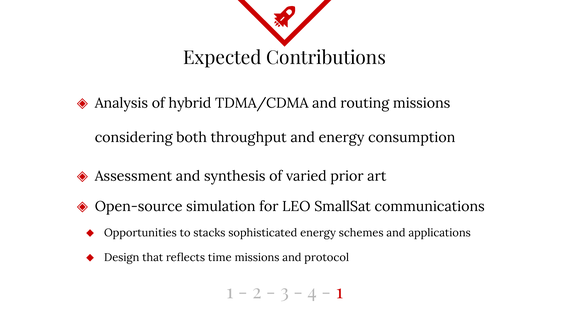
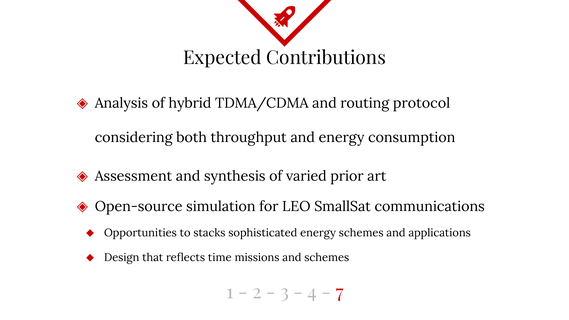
routing missions: missions -> protocol (422, 103)
and protocol: protocol -> schemes (327, 258)
1: 1 -> 7 (340, 292)
